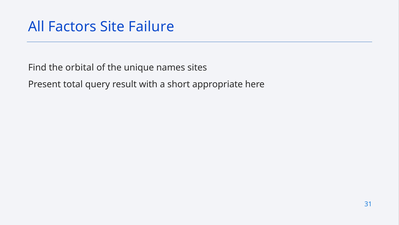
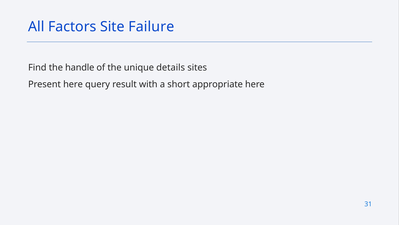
orbital: orbital -> handle (80, 67)
names: names -> details (171, 67)
Present total: total -> here (73, 84)
